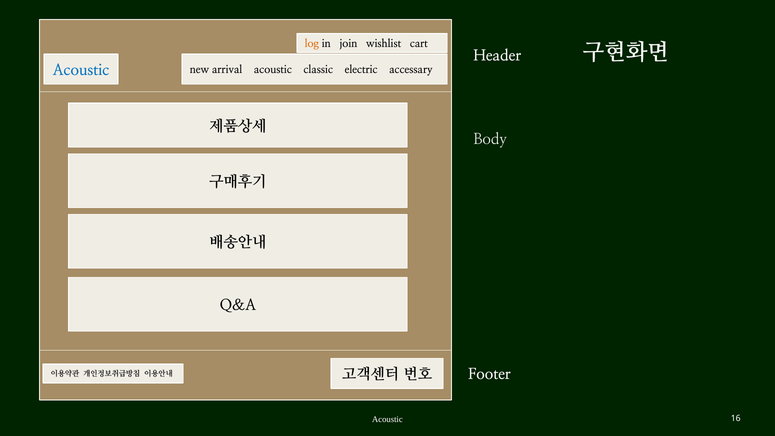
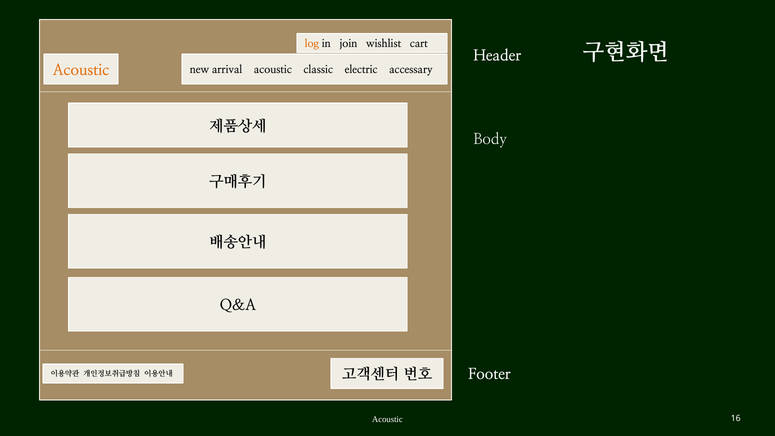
Acoustic colour: blue -> orange (81, 70)
